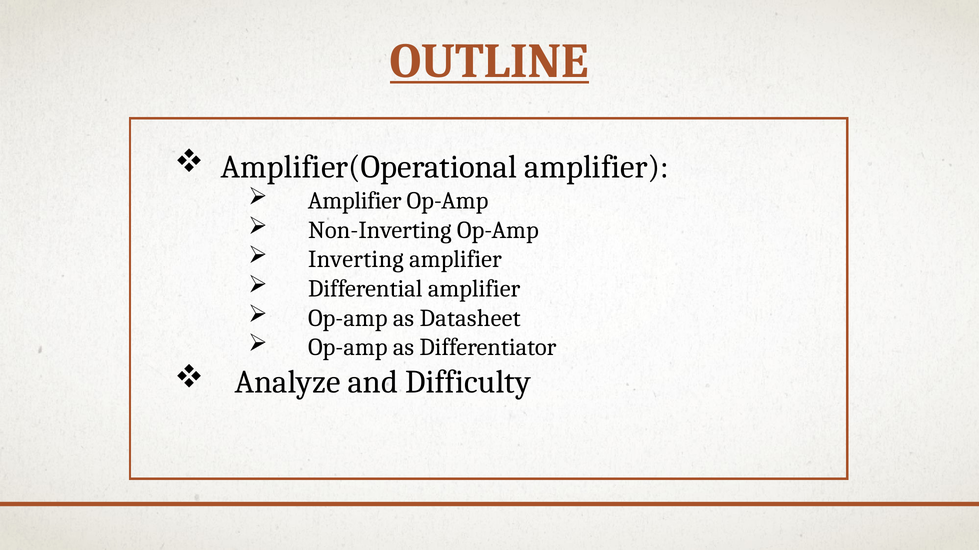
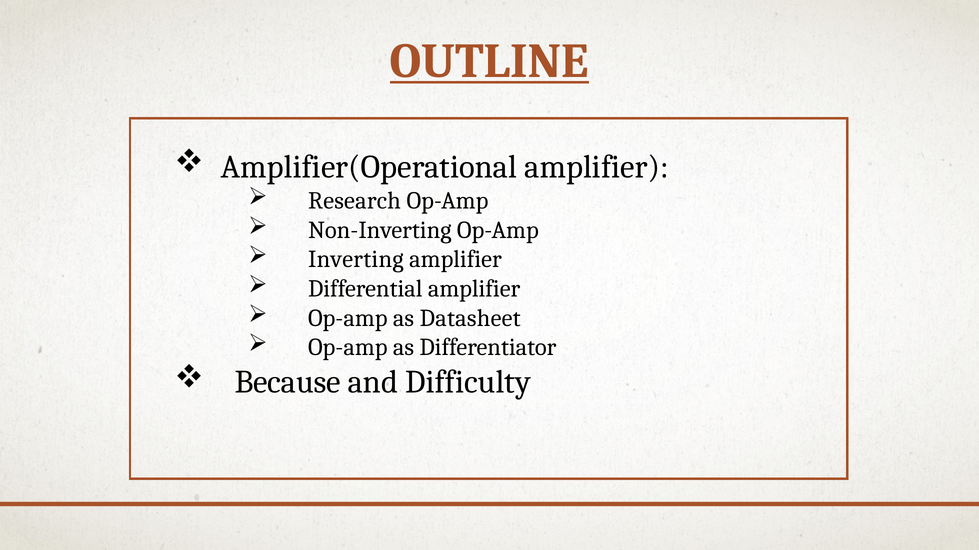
Amplifier: Amplifier -> Research (354, 201)
Analyze: Analyze -> Because (288, 383)
